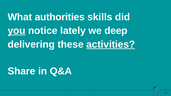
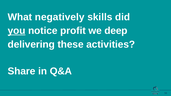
authorities: authorities -> negatively (60, 17)
lately: lately -> profit (73, 31)
activities underline: present -> none (111, 45)
